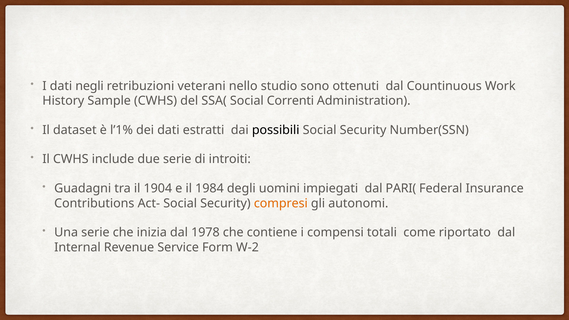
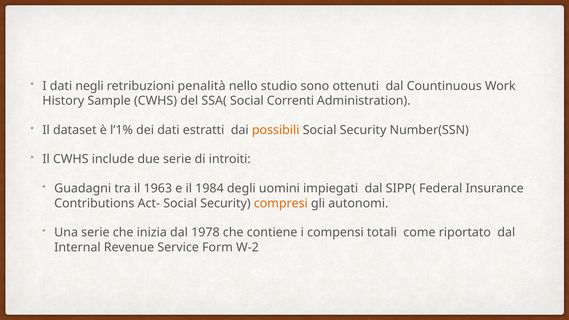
veterani: veterani -> penalità (202, 86)
possibili colour: black -> orange (276, 130)
1904: 1904 -> 1963 (158, 188)
PARI(: PARI( -> SIPP( (401, 188)
